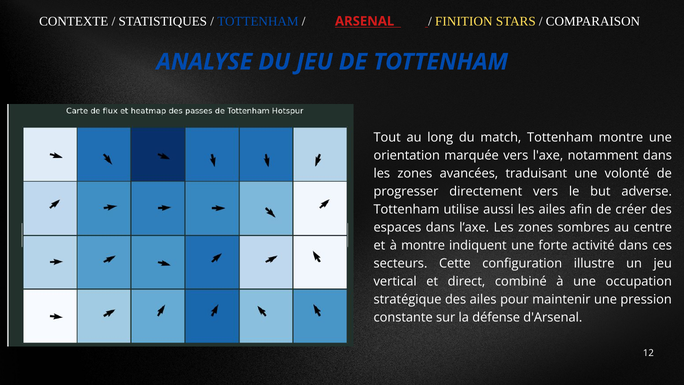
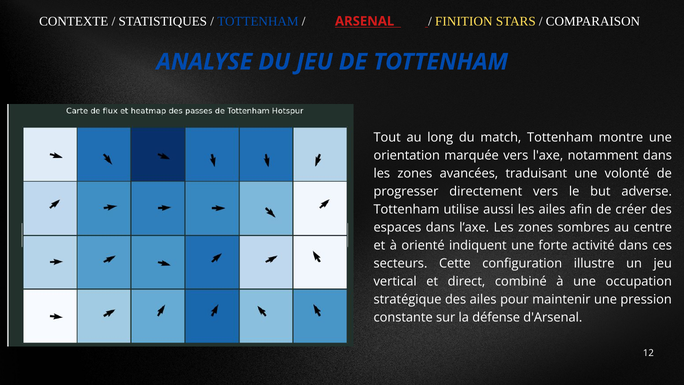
à montre: montre -> orienté (423, 245)
